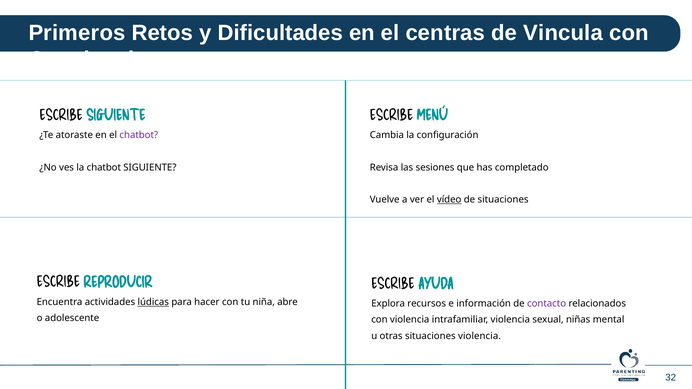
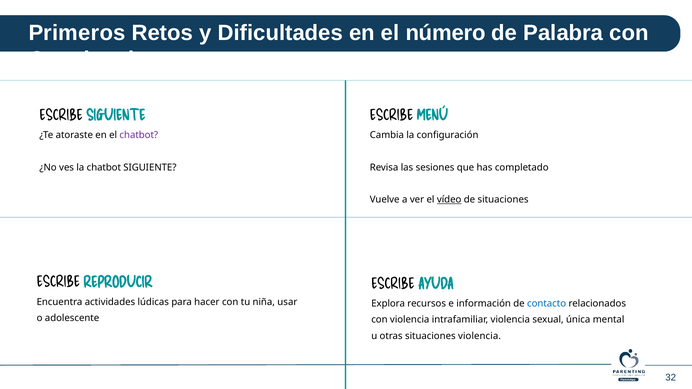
centras: centras -> número (446, 33)
Vincula: Vincula -> Palabra (563, 33)
lúdicas underline: present -> none (153, 302)
abre: abre -> usar (287, 302)
contacto colour: purple -> blue (547, 304)
niñas: niñas -> única (578, 320)
